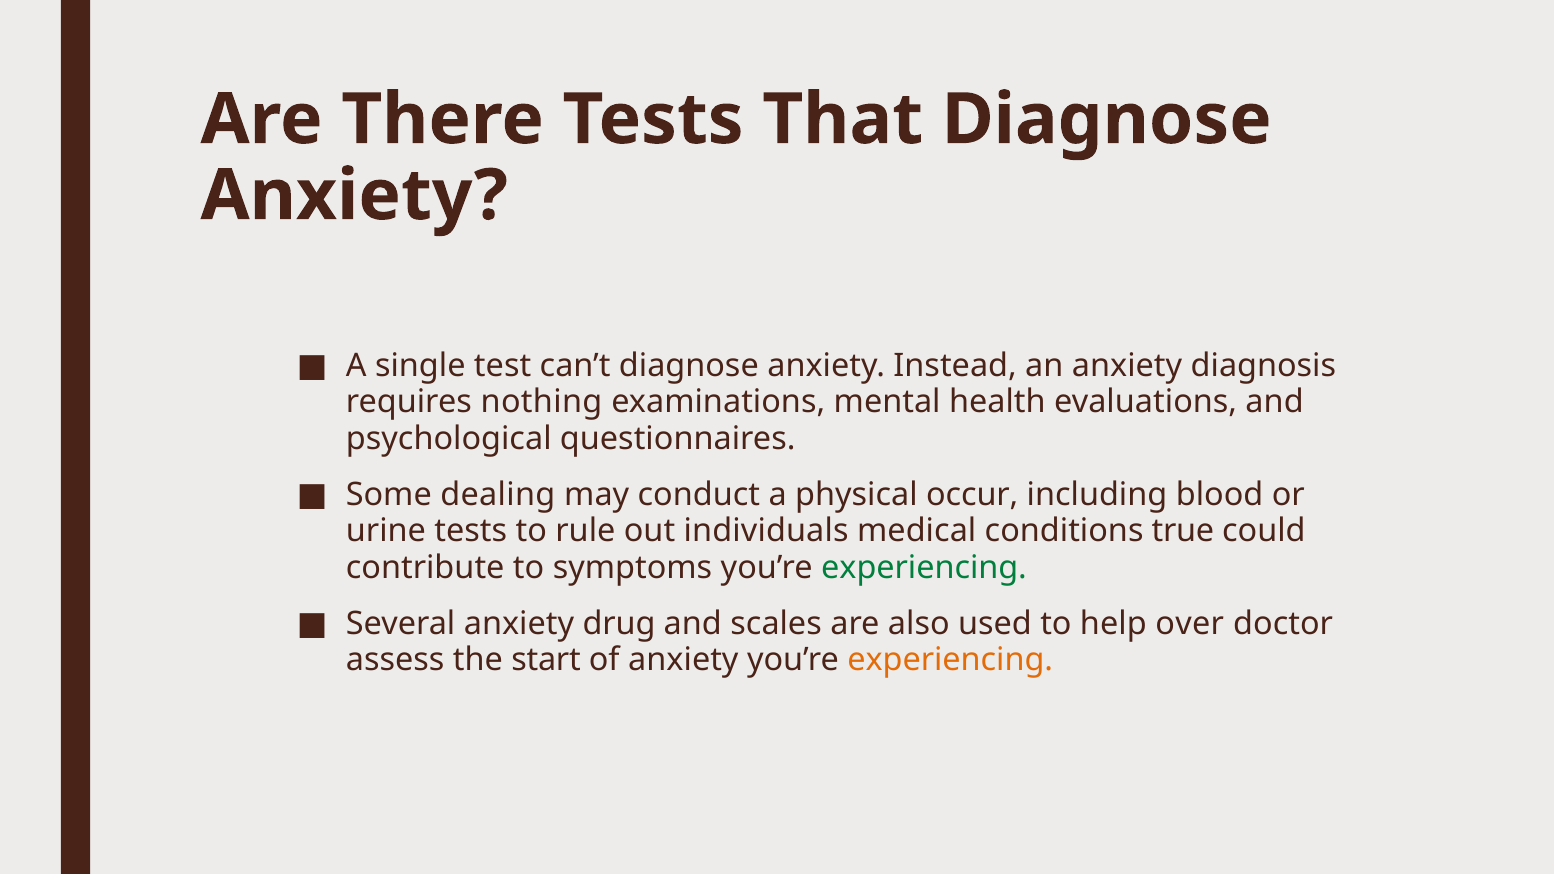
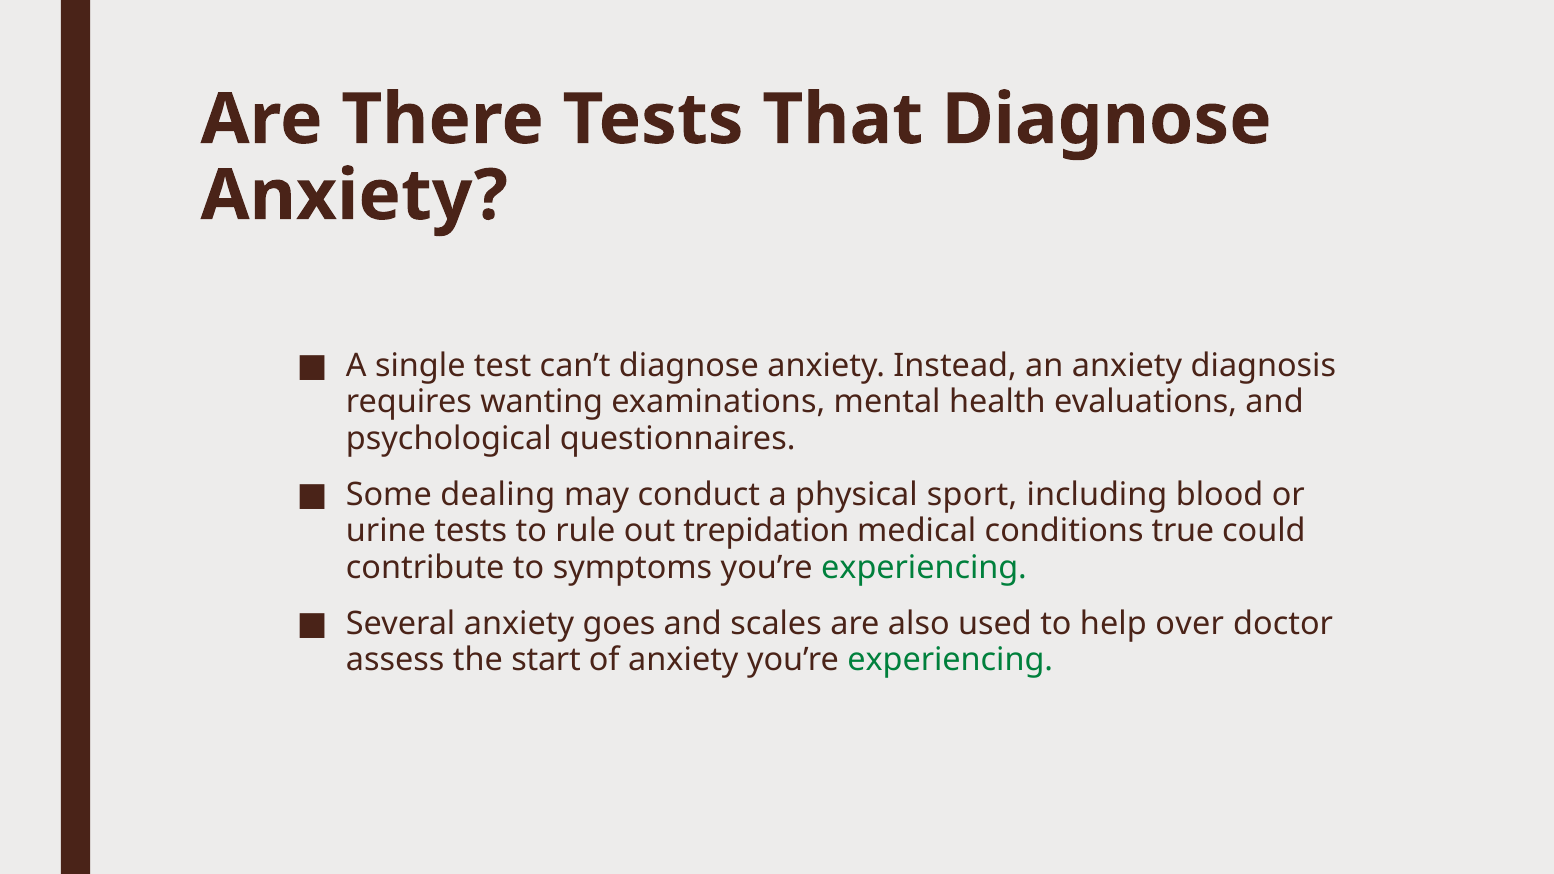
nothing: nothing -> wanting (542, 402)
occur: occur -> sport (972, 495)
individuals: individuals -> trepidation (766, 531)
drug: drug -> goes (619, 623)
experiencing colour: orange -> green (950, 660)
